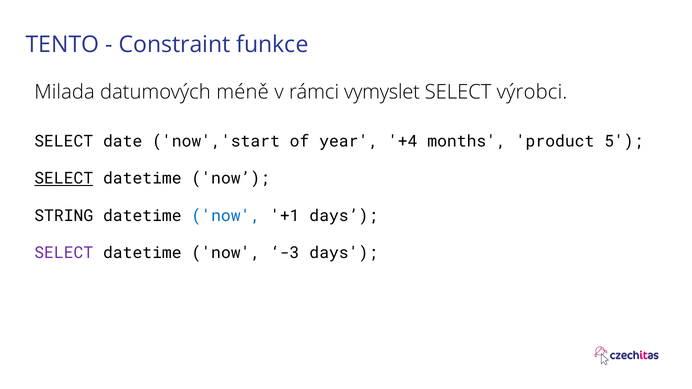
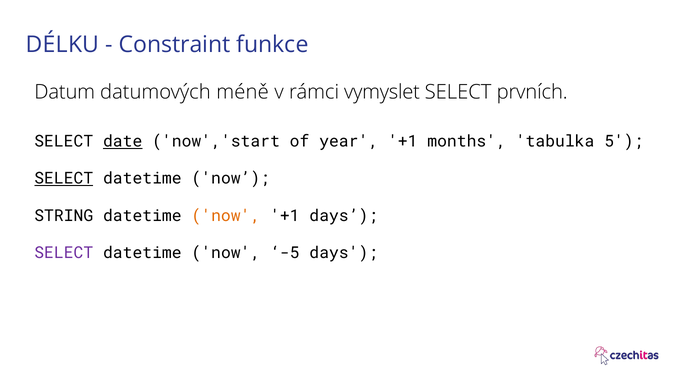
TENTO: TENTO -> DÉLKU (62, 45)
Milada: Milada -> Datum (65, 92)
výrobci: výrobci -> prvních (532, 92)
date underline: none -> present (123, 142)
year +4: +4 -> +1 (403, 142)
product: product -> tabulka (555, 142)
now colour: blue -> orange (226, 216)
-3: -3 -> -5 (285, 253)
